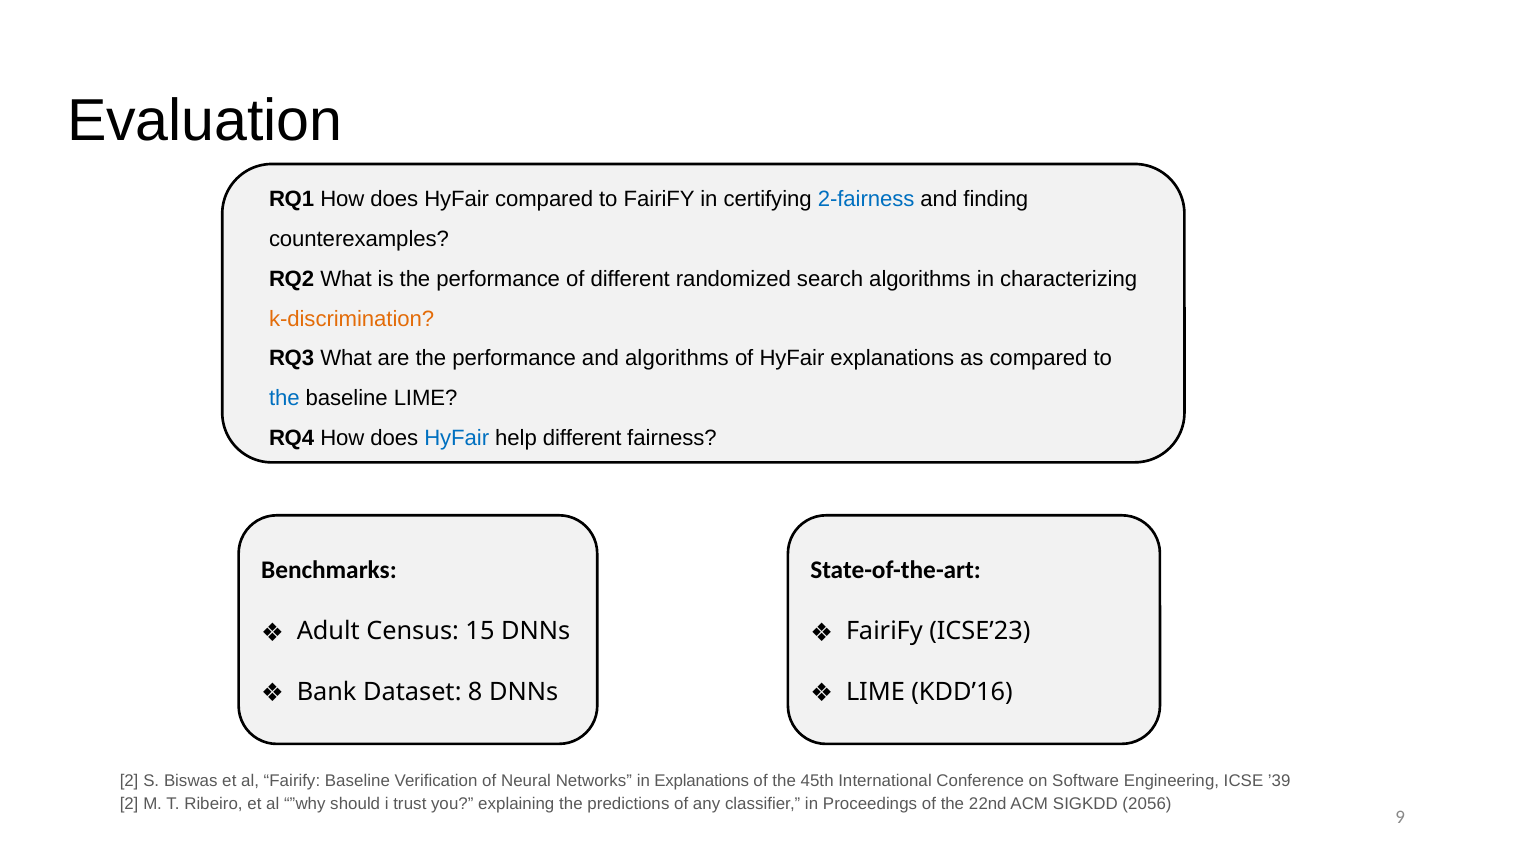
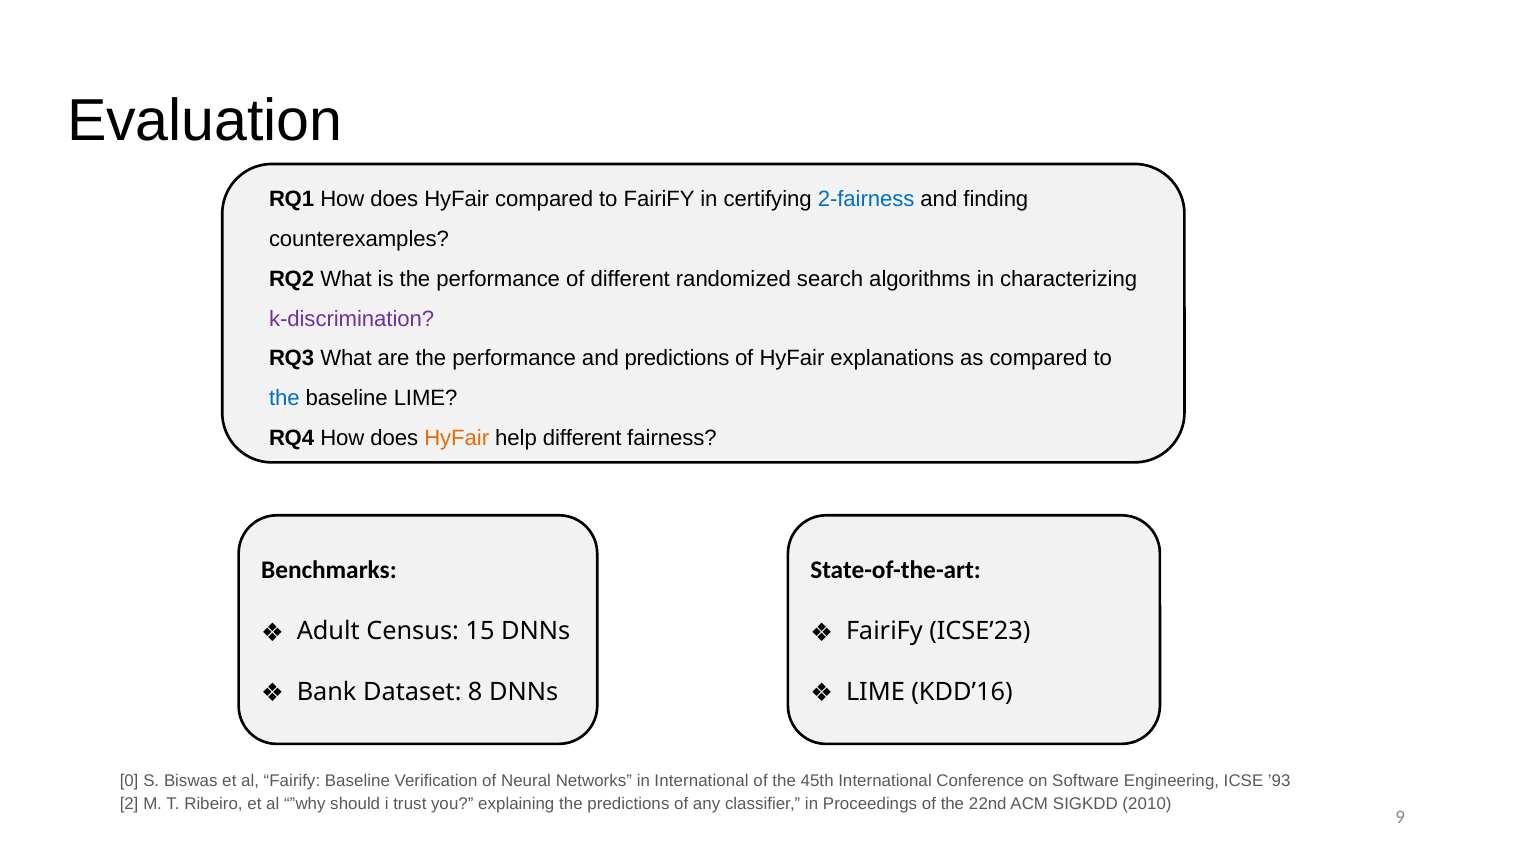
k-discrimination colour: orange -> purple (352, 319)
and algorithms: algorithms -> predictions (677, 359)
HyFair colour: blue -> orange (457, 438)
2: 2 -> 0 (129, 781)
in Explanations: Explanations -> International (702, 781)
’39: ’39 -> ’93 (1279, 781)
2056: 2056 -> 2010 (1147, 804)
